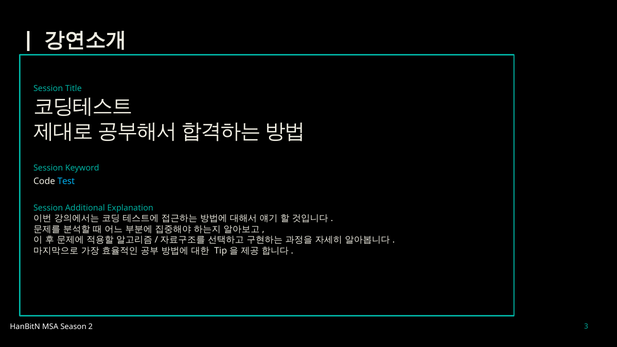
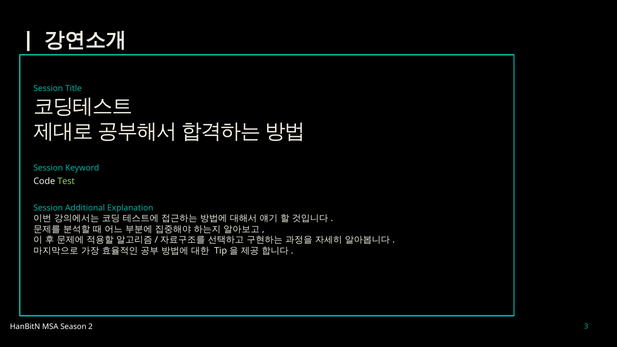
Test colour: light blue -> light green (66, 182)
